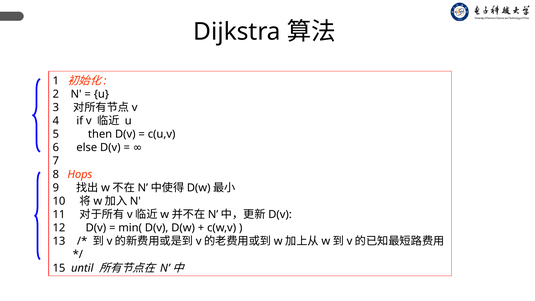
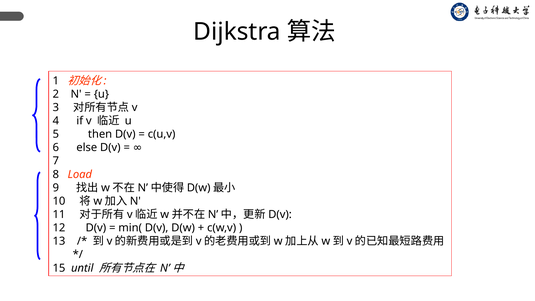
Hops: Hops -> Load (80, 174)
